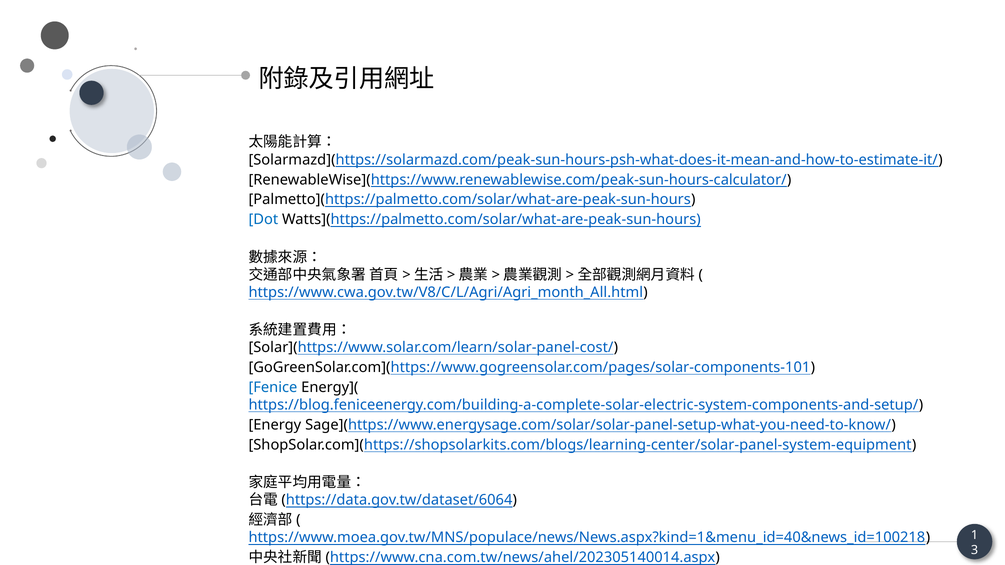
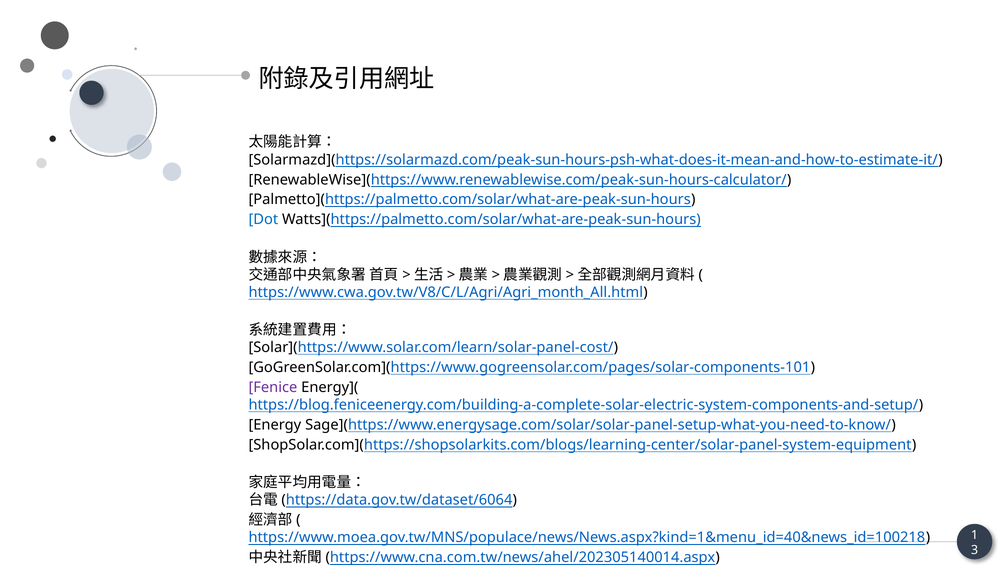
Fenice colour: blue -> purple (273, 388)
